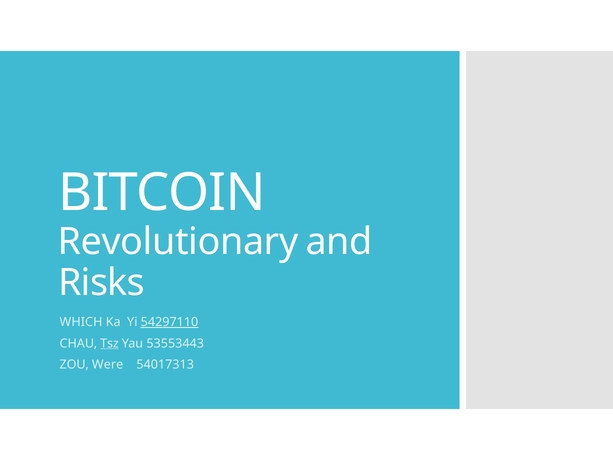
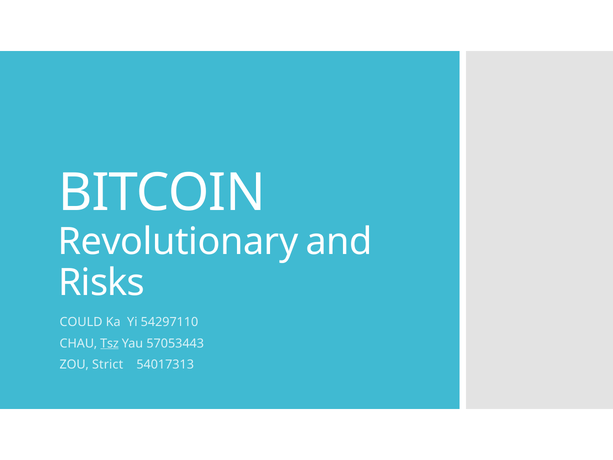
WHICH: WHICH -> COULD (81, 322)
54297110 underline: present -> none (170, 322)
53553443: 53553443 -> 57053443 (175, 343)
Were: Were -> Strict (108, 364)
